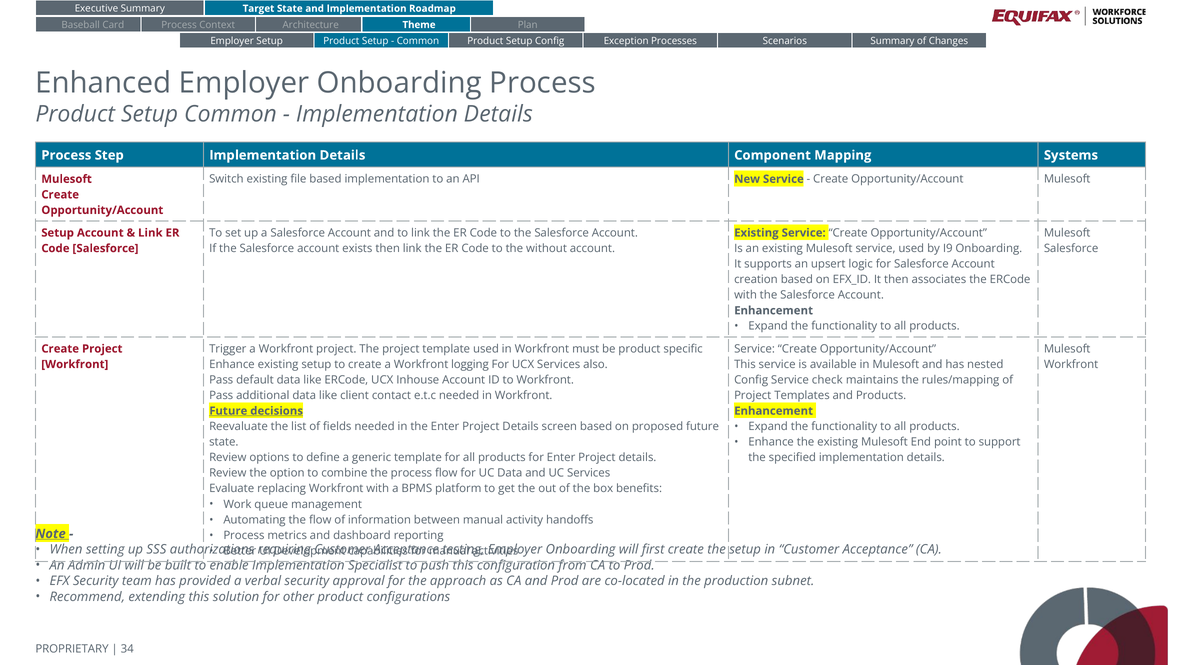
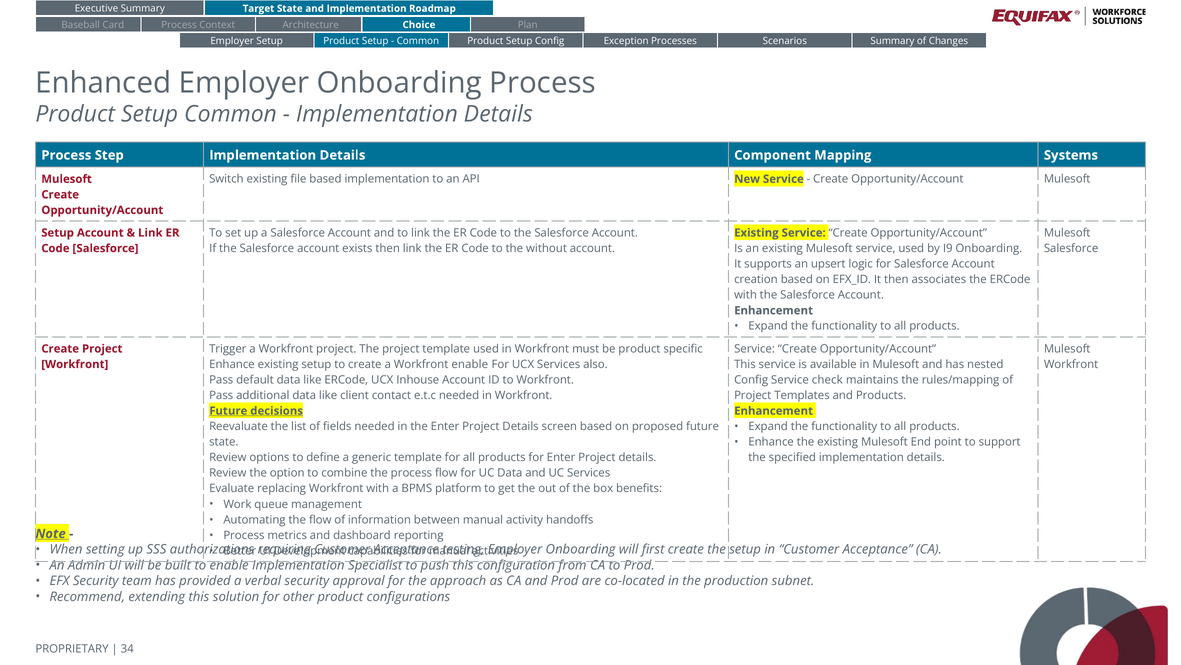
Theme: Theme -> Choice (419, 25)
Workfront logging: logging -> enable (470, 364)
